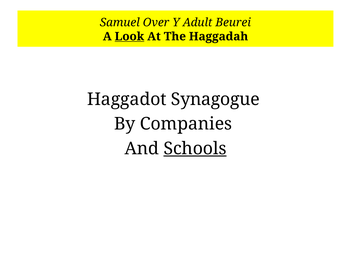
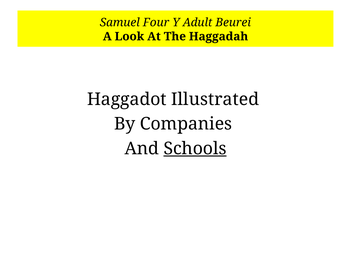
Over: Over -> Four (156, 22)
Look underline: present -> none (129, 37)
Synagogue: Synagogue -> Illustrated (215, 100)
